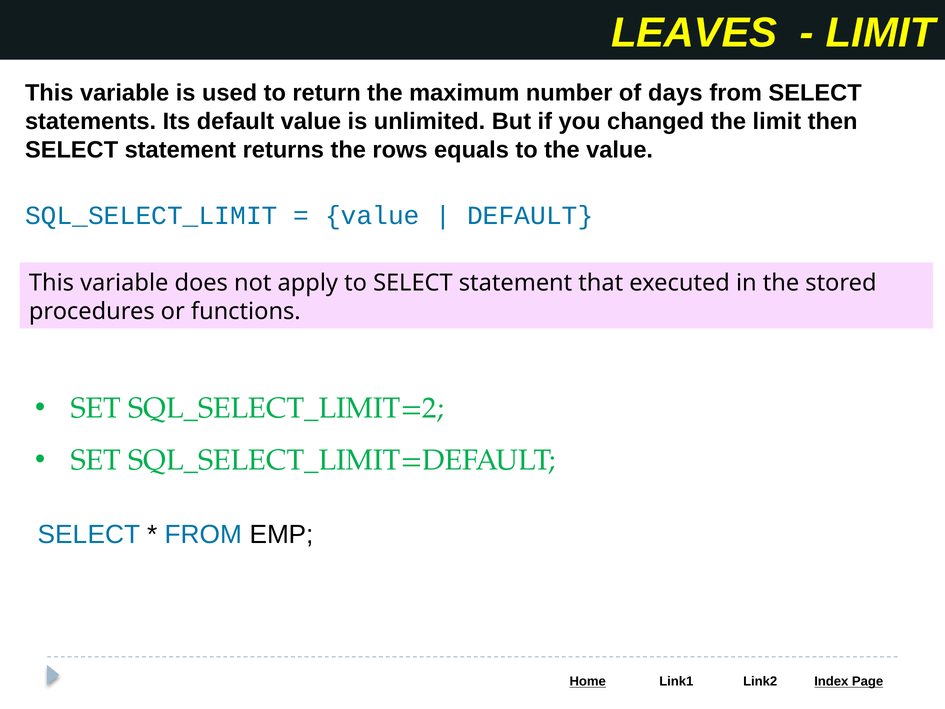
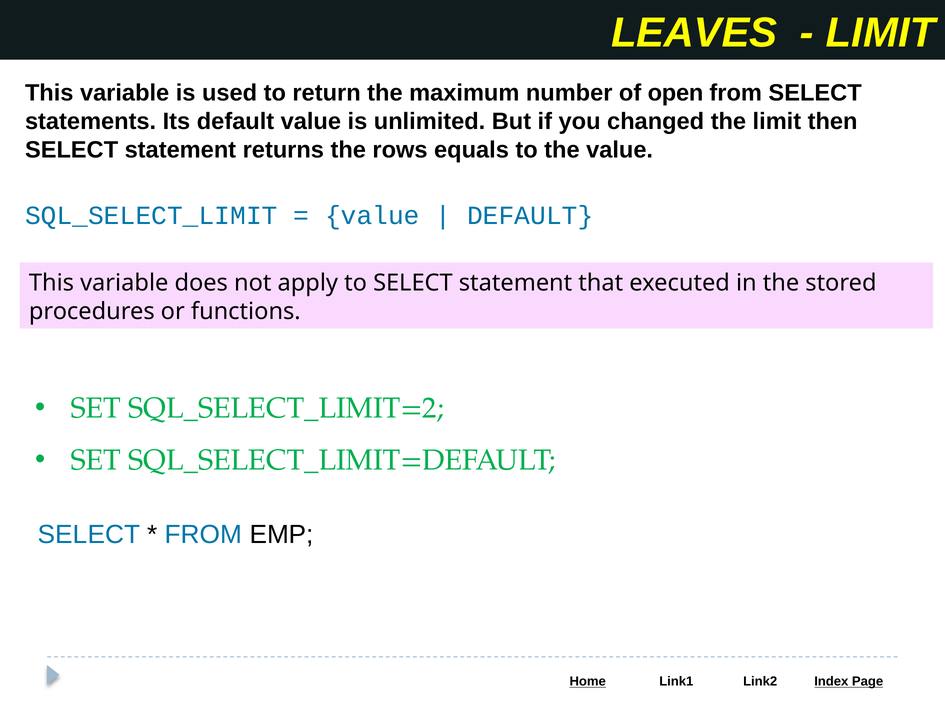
days: days -> open (676, 93)
